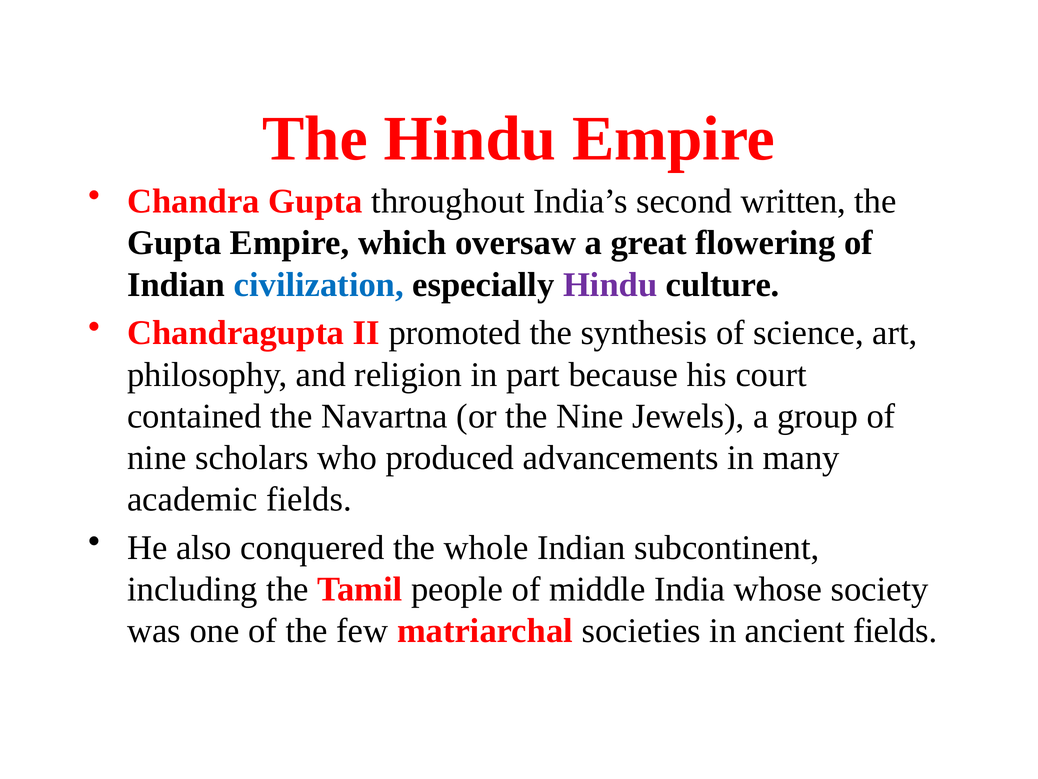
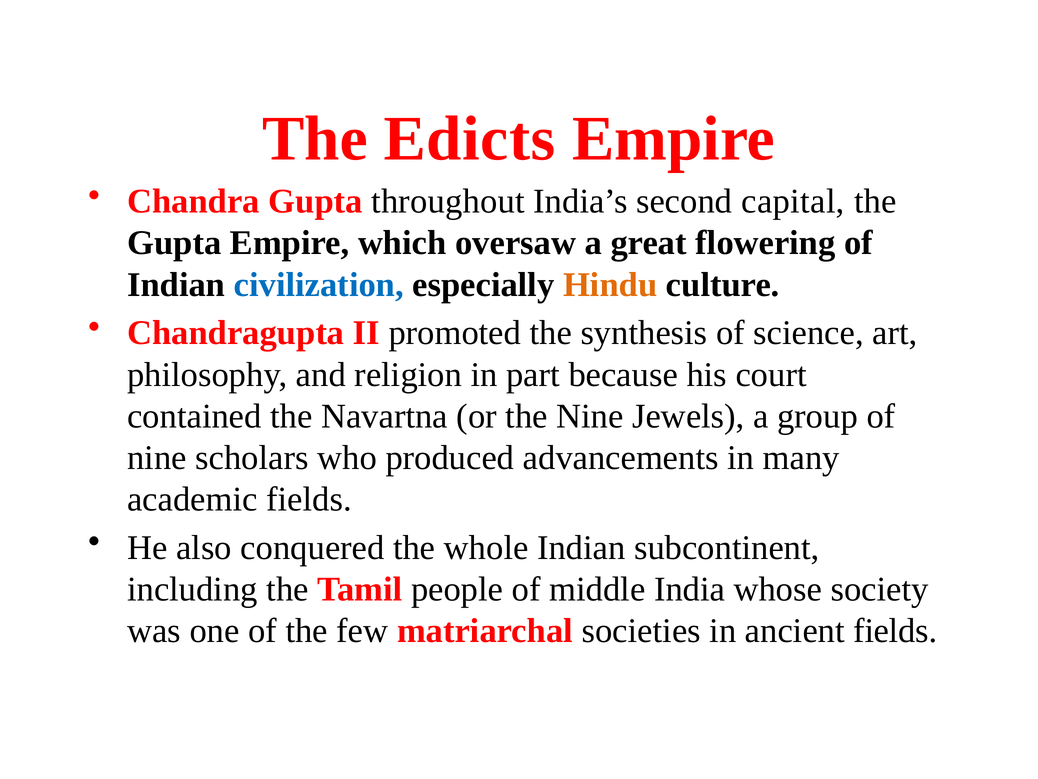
The Hindu: Hindu -> Edicts (470, 138)
written: written -> capital (793, 201)
Hindu colour: purple -> orange (610, 284)
